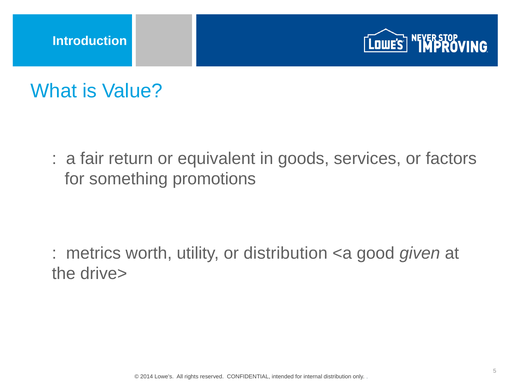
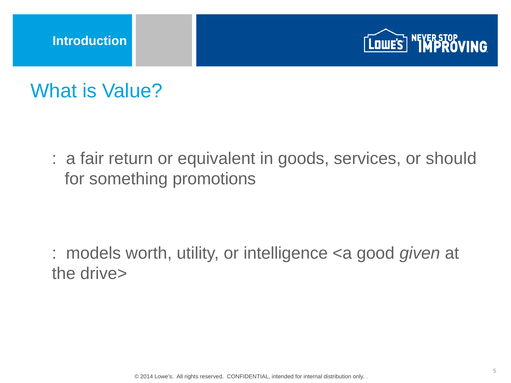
factors: factors -> should (451, 159)
metrics: metrics -> models (93, 253)
or distribution: distribution -> intelligence (286, 253)
